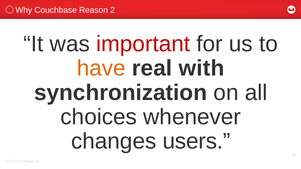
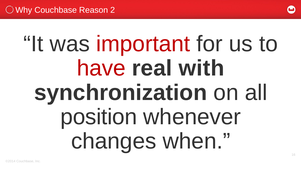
have colour: orange -> red (101, 68)
choices: choices -> position (99, 117)
users: users -> when (196, 142)
